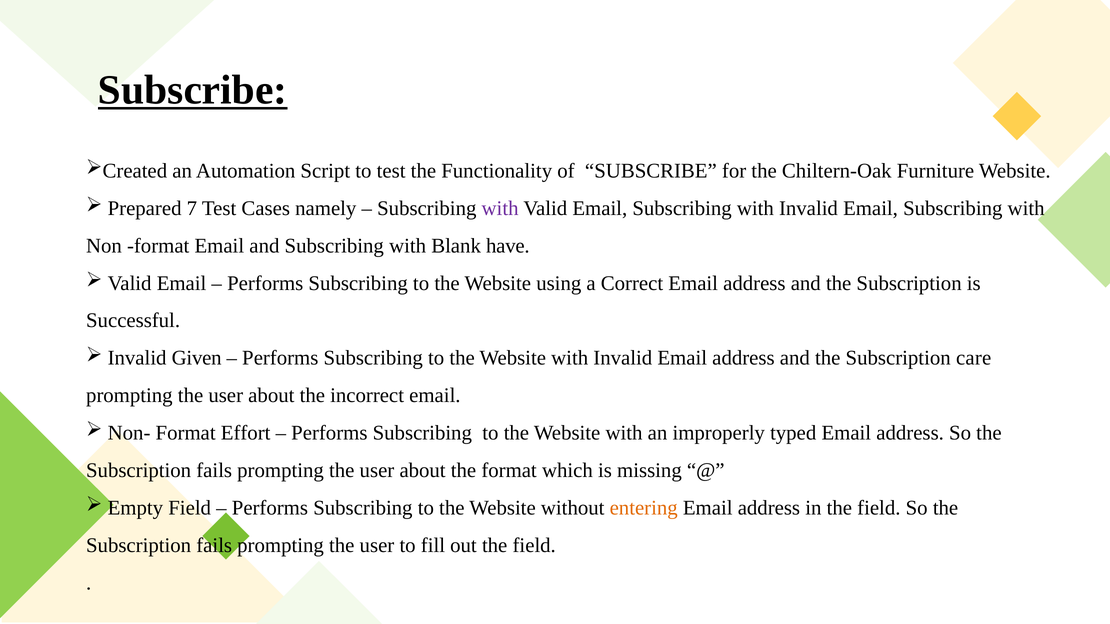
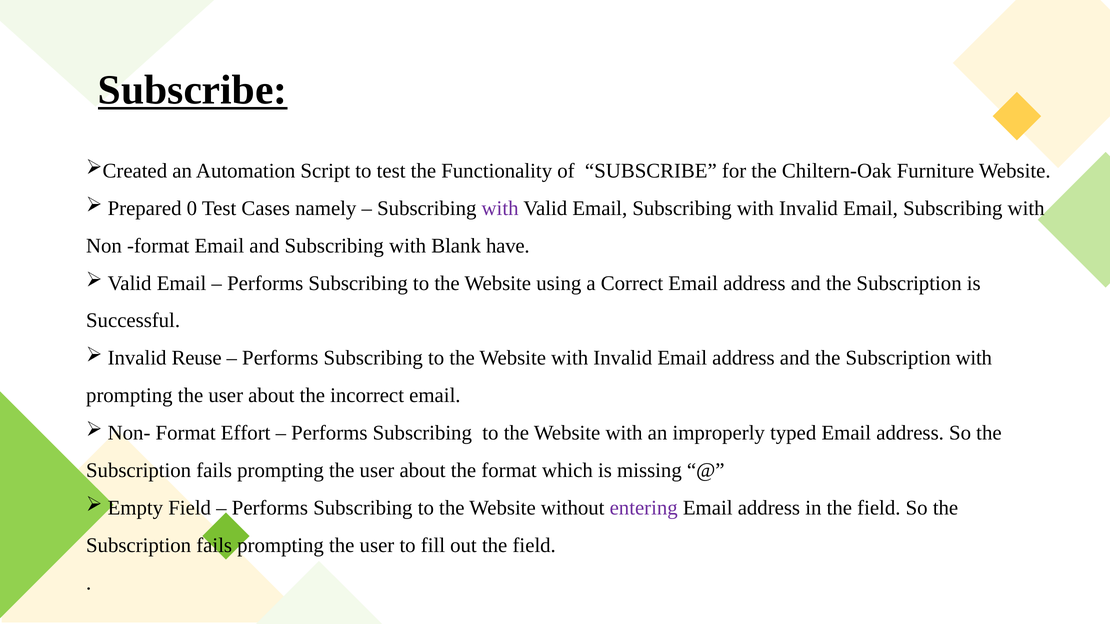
7: 7 -> 0 (192, 208)
Given: Given -> Reuse (197, 358)
Subscription care: care -> with (974, 358)
entering colour: orange -> purple (644, 508)
